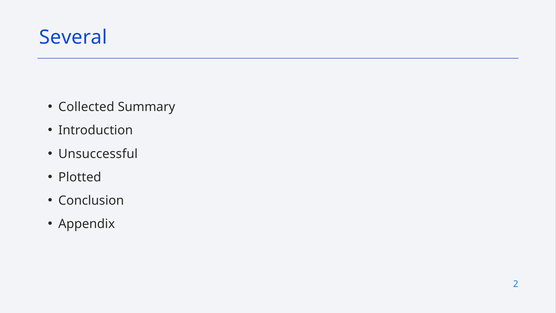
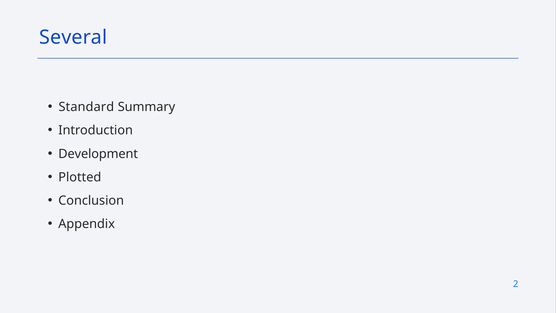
Collected: Collected -> Standard (86, 107)
Unsuccessful: Unsuccessful -> Development (98, 154)
